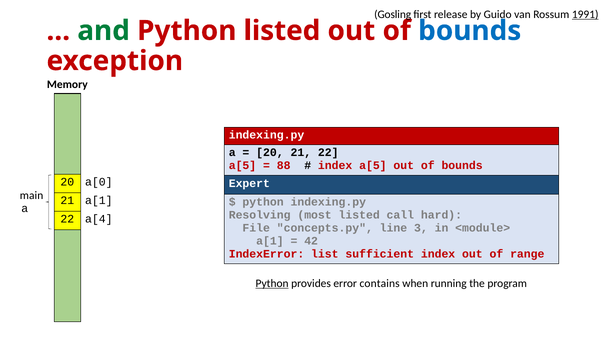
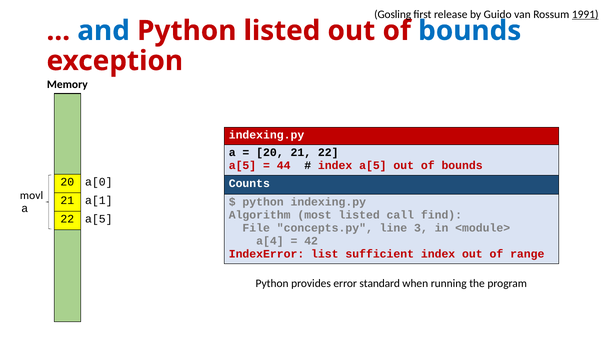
and colour: green -> blue (104, 31)
88: 88 -> 44 (284, 166)
Expert: Expert -> Counts (249, 183)
main: main -> movl (32, 195)
Resolving: Resolving -> Algorithm (260, 215)
hard: hard -> find (442, 215)
a[4: a[4 -> a[5 (99, 219)
a[1: a[1 -> a[4 (270, 241)
Python underline: present -> none (272, 283)
contains: contains -> standard (380, 283)
